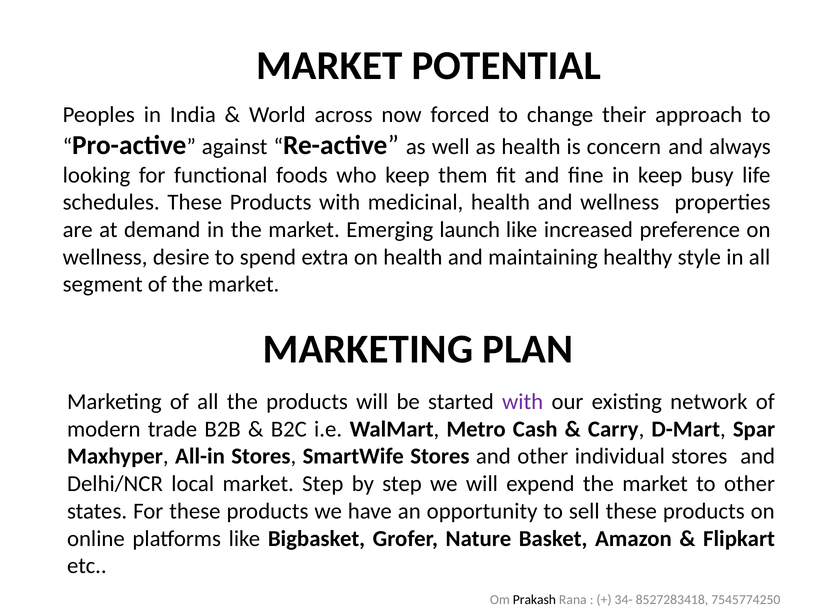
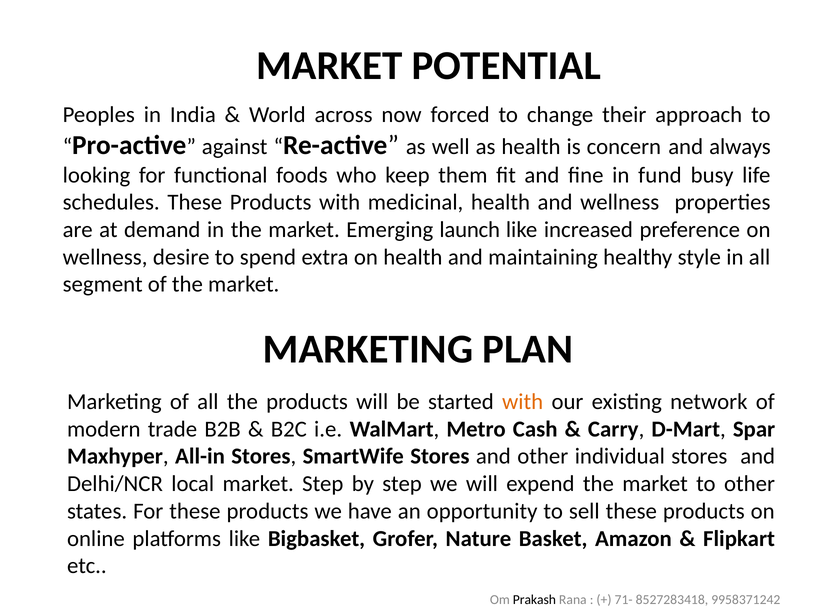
in keep: keep -> fund (660, 175)
with colour: purple -> orange (523, 402)
34-: 34- -> 71- (624, 600)
7545774250: 7545774250 -> 9958371242 (746, 600)
